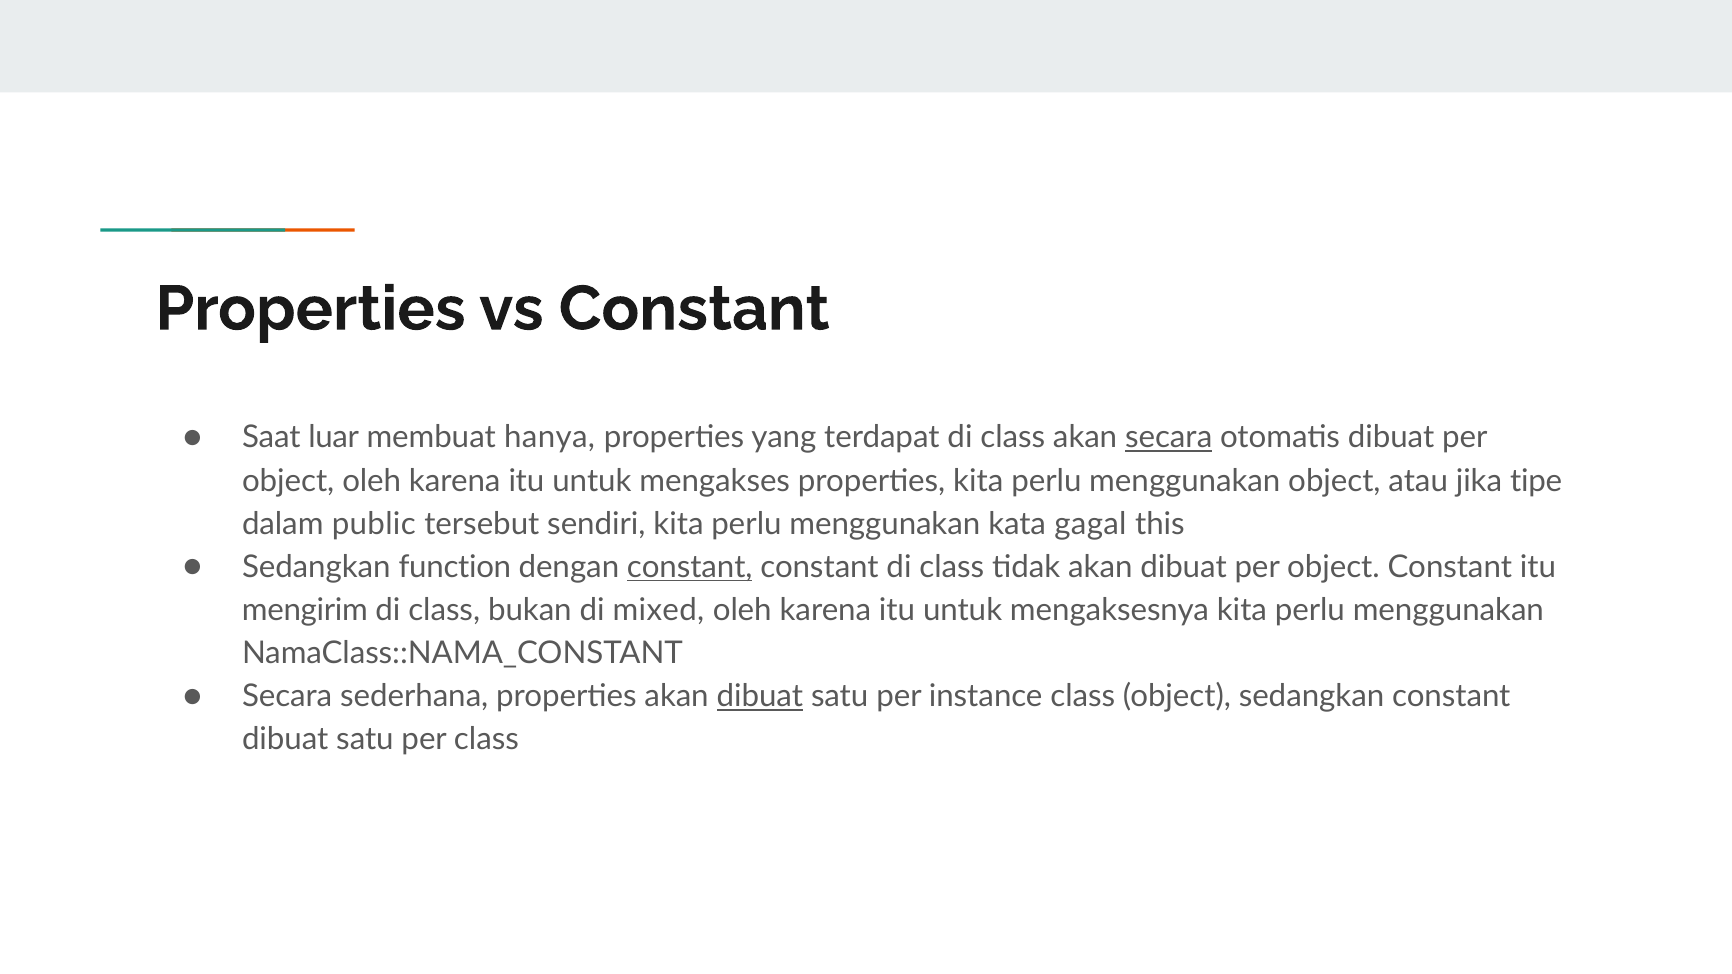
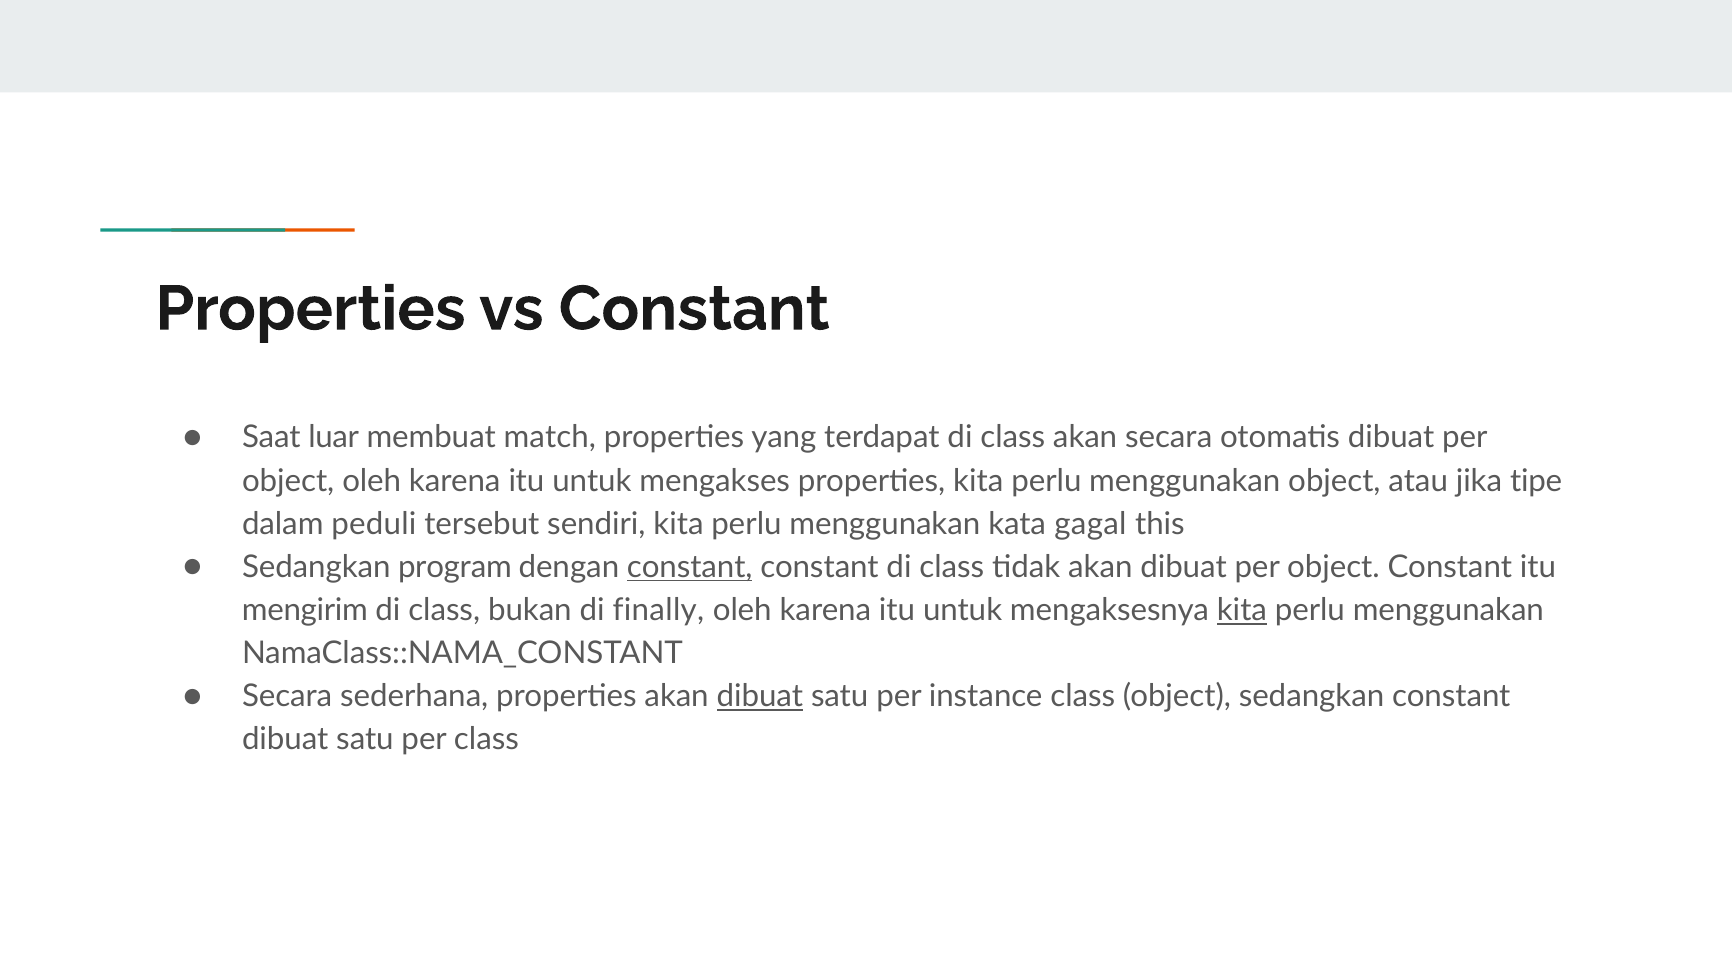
hanya: hanya -> match (550, 438)
secara underline: present -> none (1169, 438)
public: public -> peduli (374, 524)
function: function -> program (455, 567)
mixed: mixed -> finally (658, 610)
kita underline: none -> present (1242, 610)
